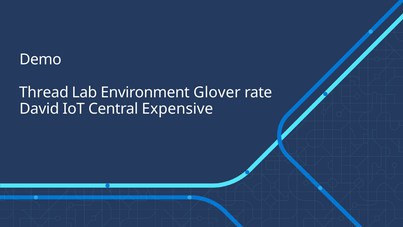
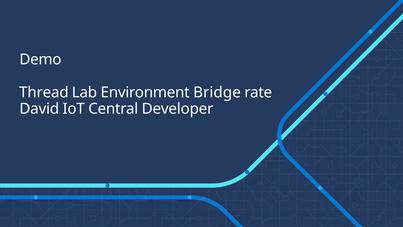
Glover: Glover -> Bridge (217, 92)
Expensive: Expensive -> Developer (178, 109)
